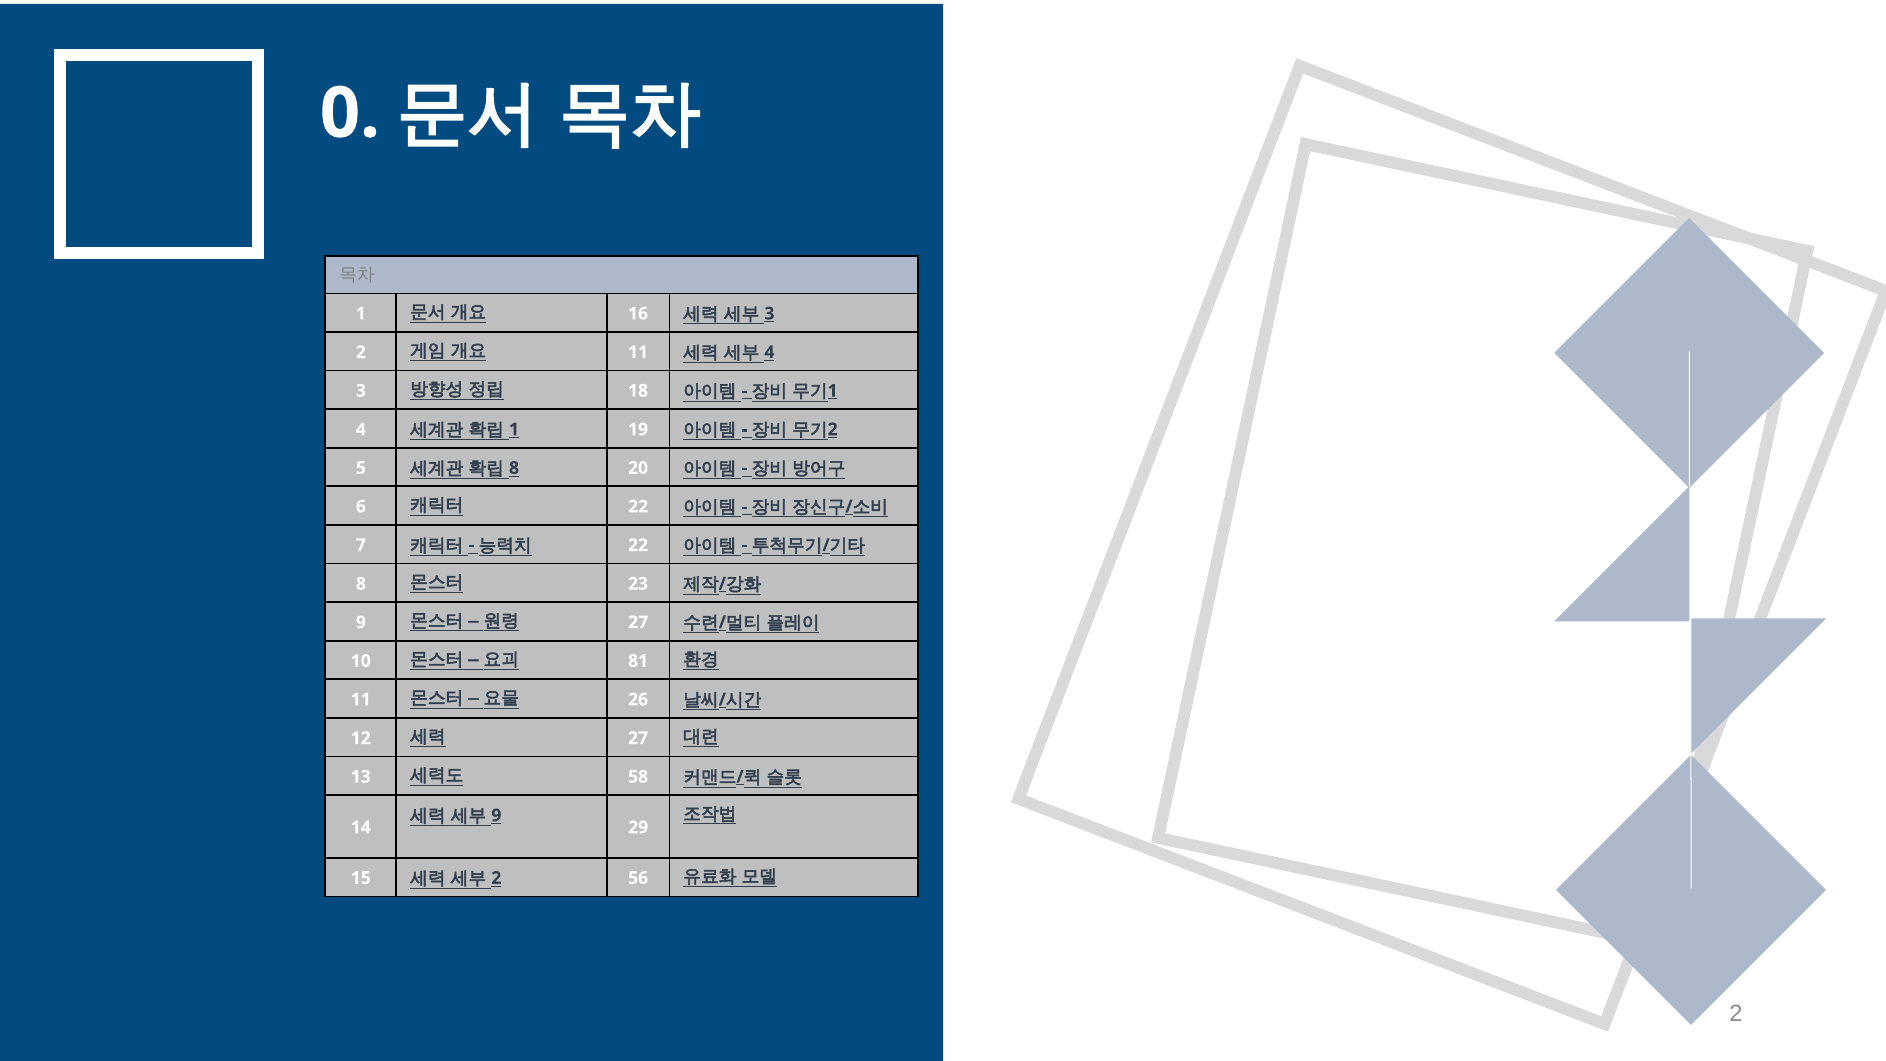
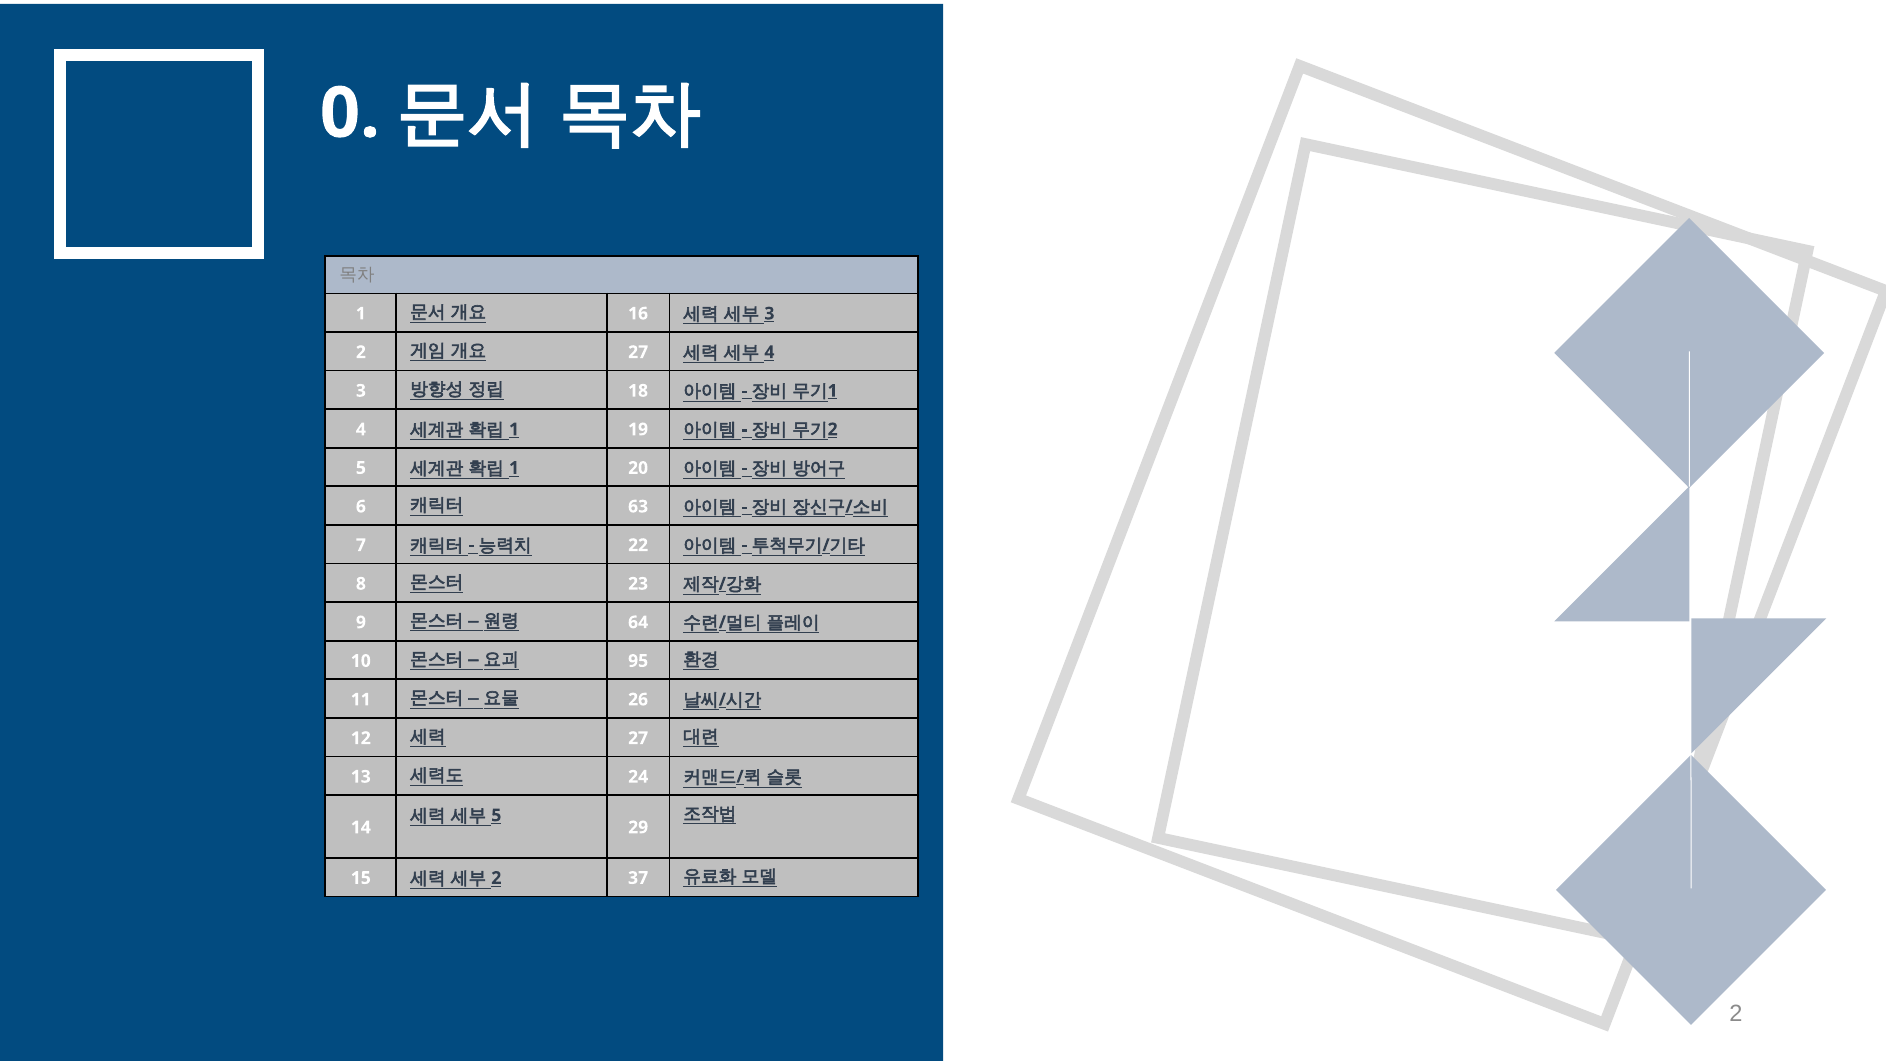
11: 11 -> 27 (638, 352)
8: 8 -> 1 (514, 468)
22: 22 -> 63 (638, 507)
27: 27 -> 64 (638, 622)
81: 81 -> 95 (638, 661)
58: 58 -> 24 (638, 777)
9: 9 -> 5 (496, 815)
56: 56 -> 37 (638, 878)
